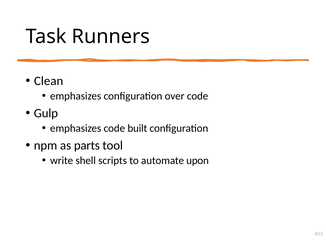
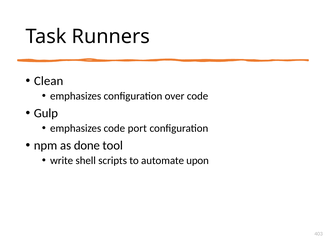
built: built -> port (137, 128)
parts: parts -> done (87, 145)
